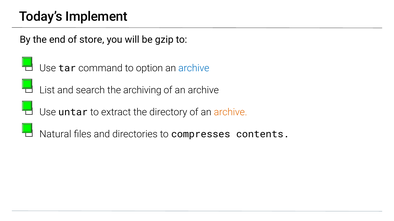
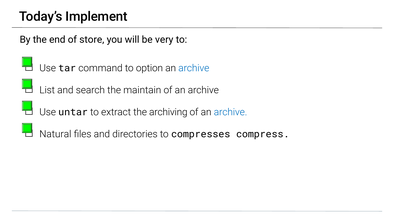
gzip: gzip -> very (164, 40)
archiving: archiving -> maintain (142, 90)
directory: directory -> archiving (168, 112)
archive colour: orange -> blue (230, 112)
contents: contents -> compress (263, 135)
